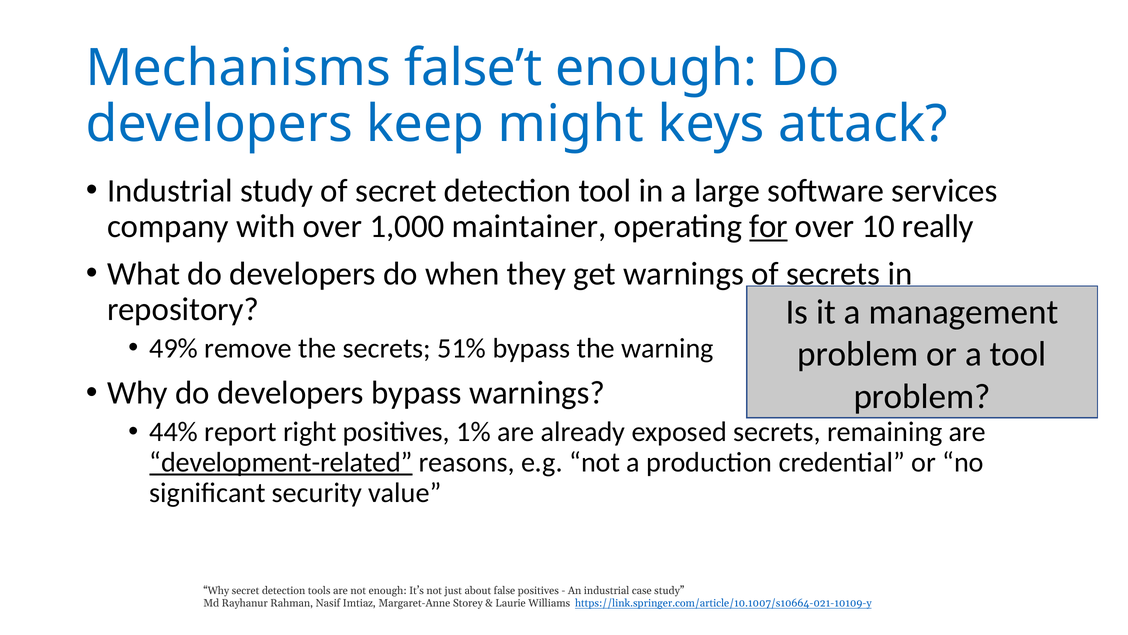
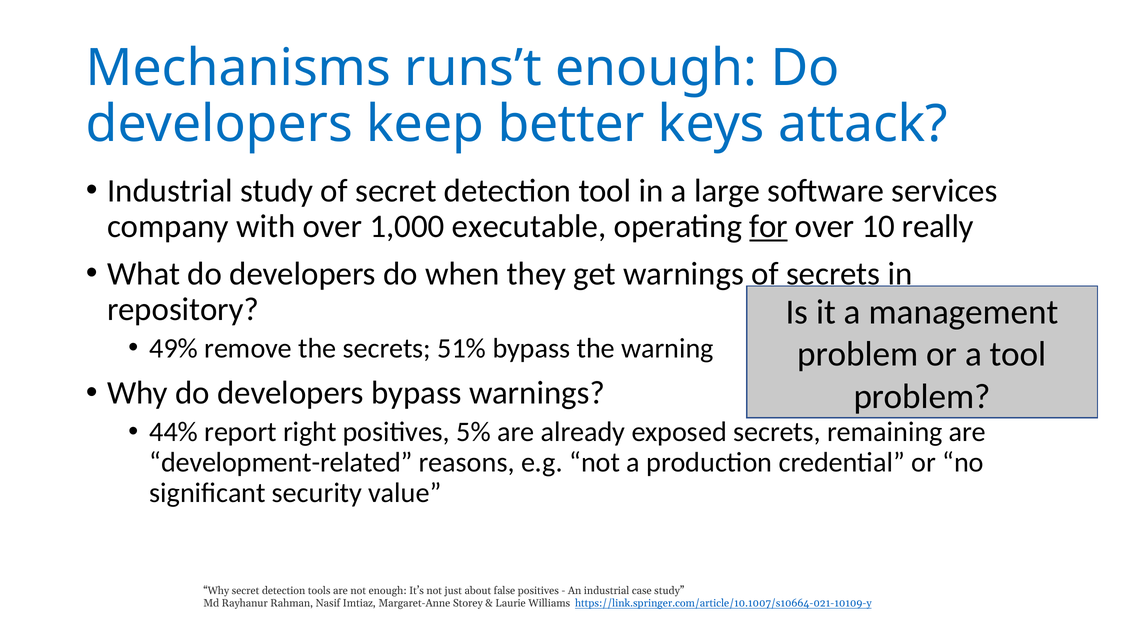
false’t: false’t -> runs’t (473, 68)
might: might -> better (571, 124)
maintainer: maintainer -> executable (529, 226)
1%: 1% -> 5% (474, 432)
development-related underline: present -> none (281, 462)
